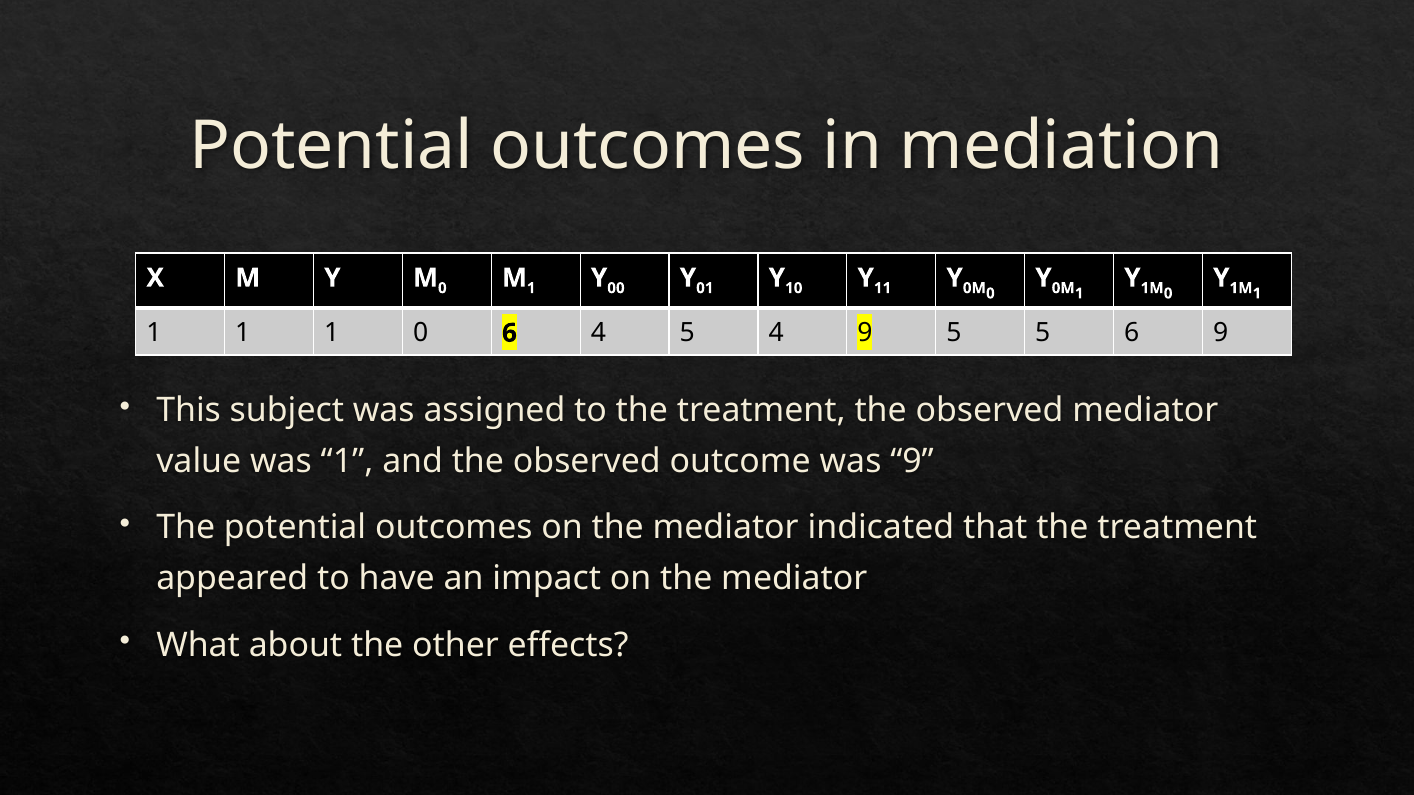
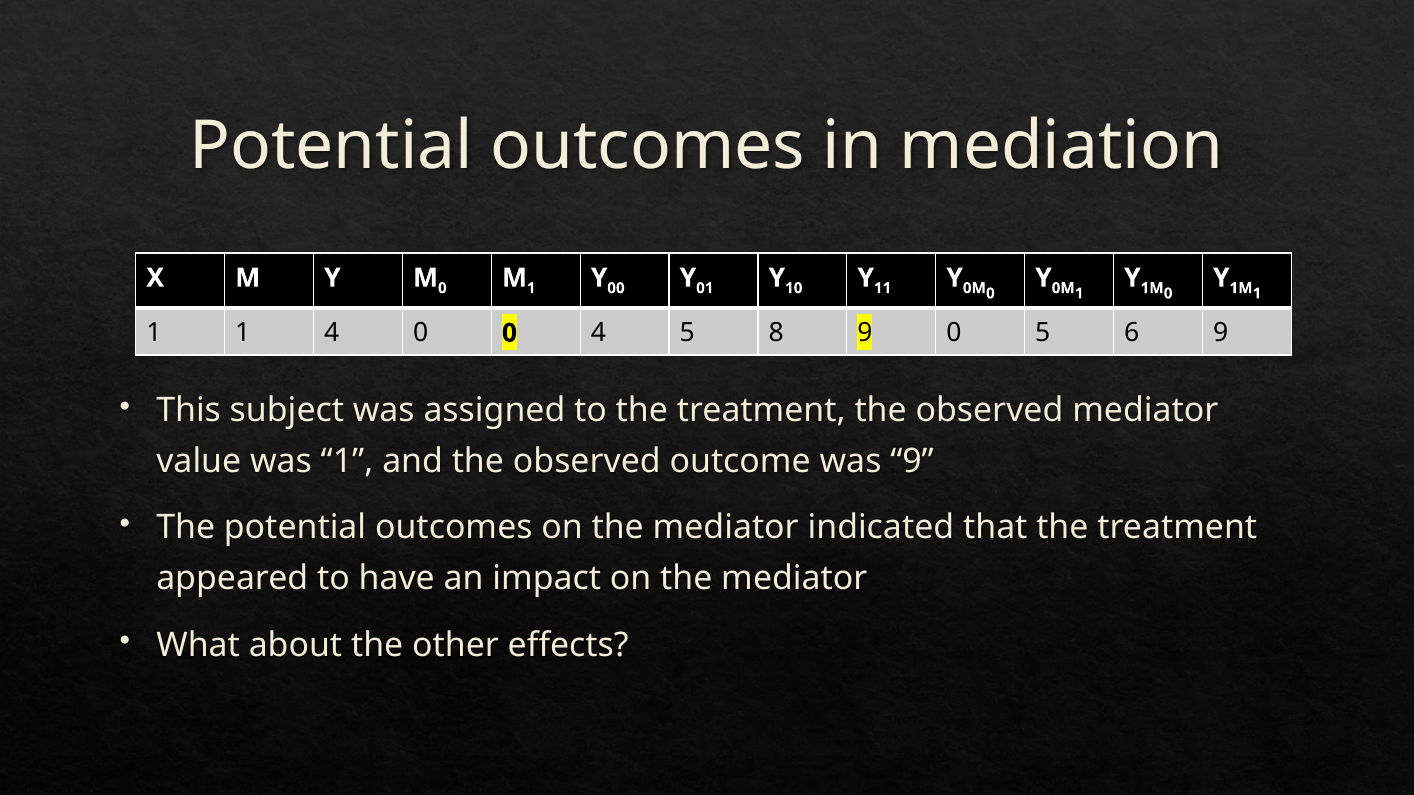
1: 1 -> 4 (332, 333)
0 6: 6 -> 0 (509, 333)
5 4: 4 -> 8 (776, 333)
9 5: 5 -> 0 (954, 333)
